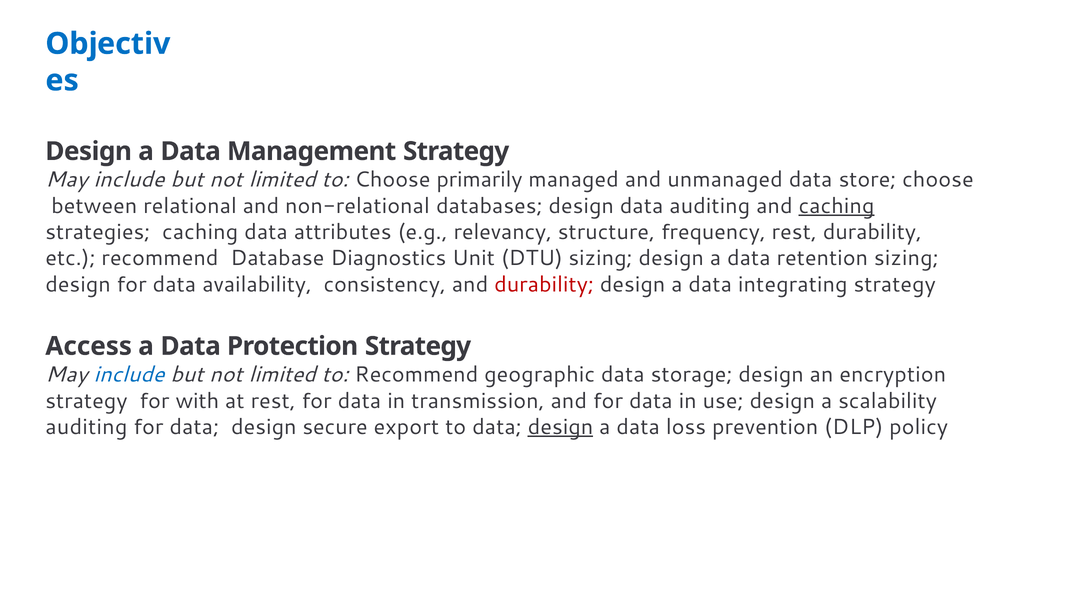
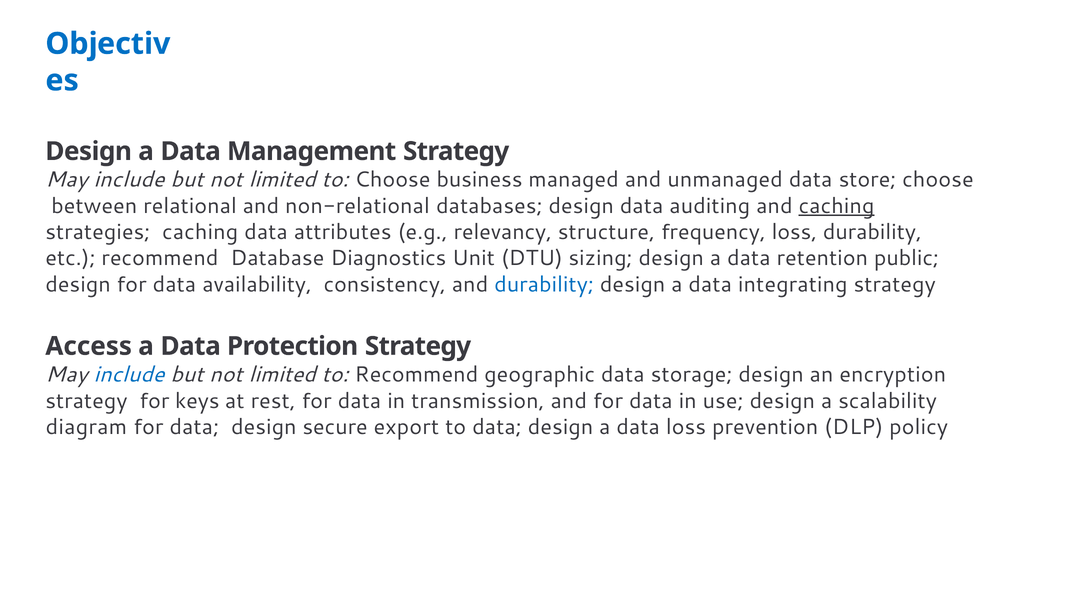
primarily: primarily -> business (479, 180)
frequency rest: rest -> loss (794, 232)
retention sizing: sizing -> public (906, 258)
durability colour: red -> blue (544, 284)
with: with -> keys (197, 400)
auditing: auditing -> diagram (86, 427)
design underline: present -> none (560, 427)
